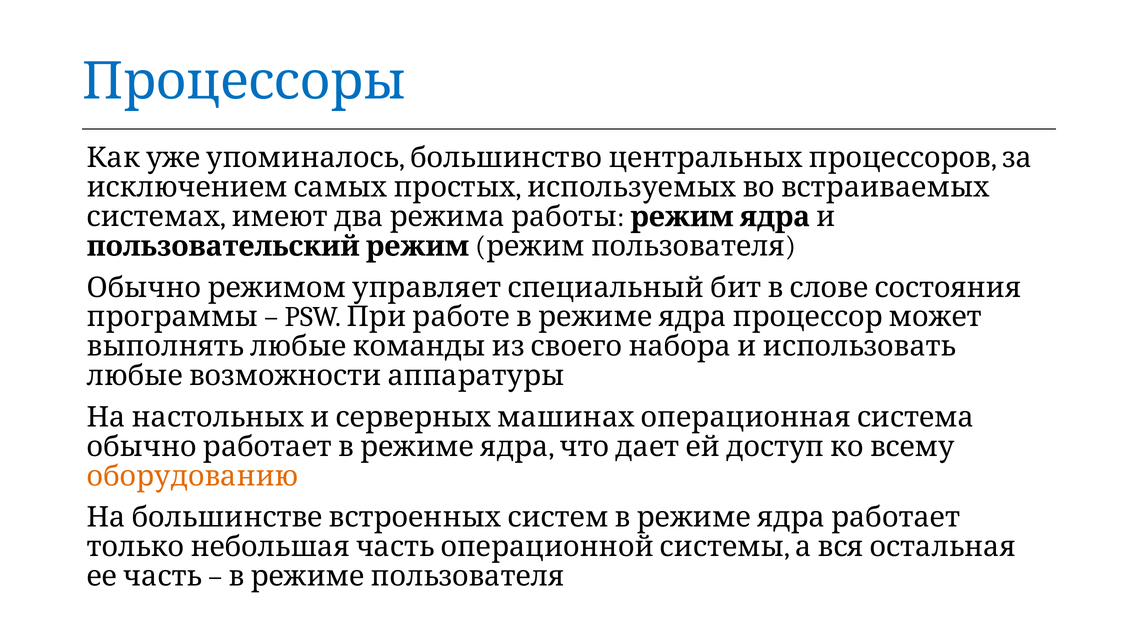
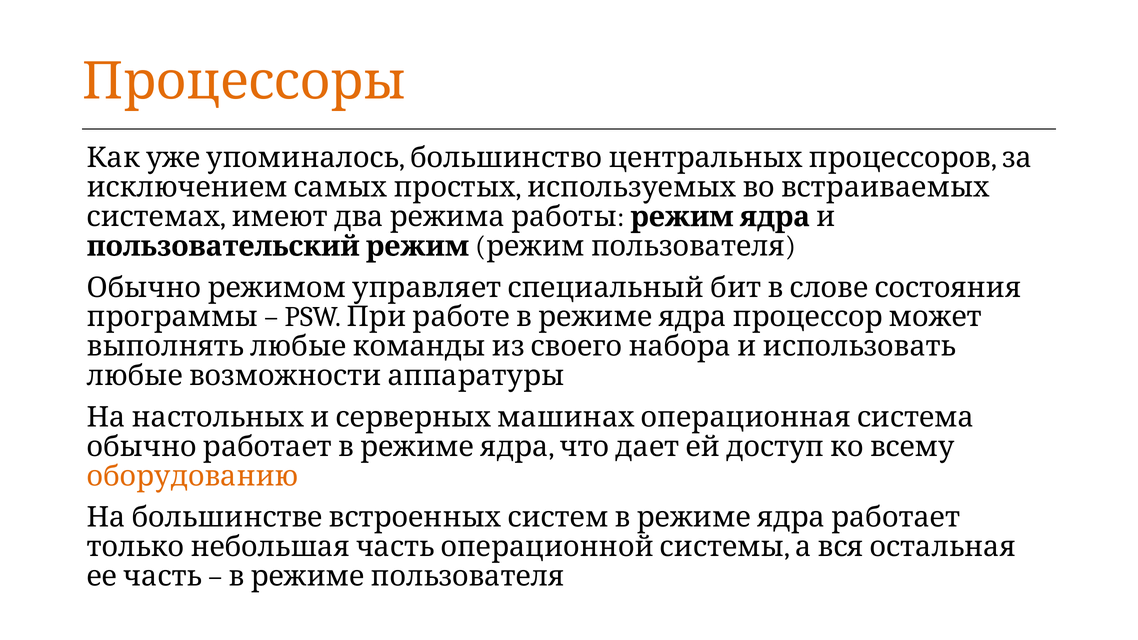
Процессоры colour: blue -> orange (244, 81)
